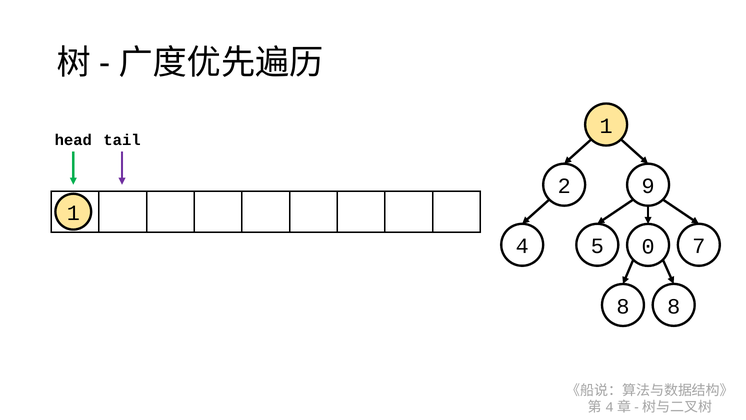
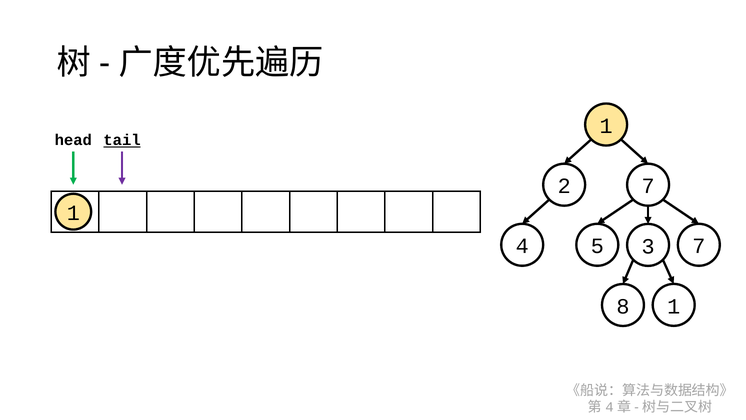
tail underline: none -> present (122, 140)
2 9: 9 -> 7 (648, 186)
0: 0 -> 3 (648, 246)
8 8: 8 -> 1 (674, 306)
